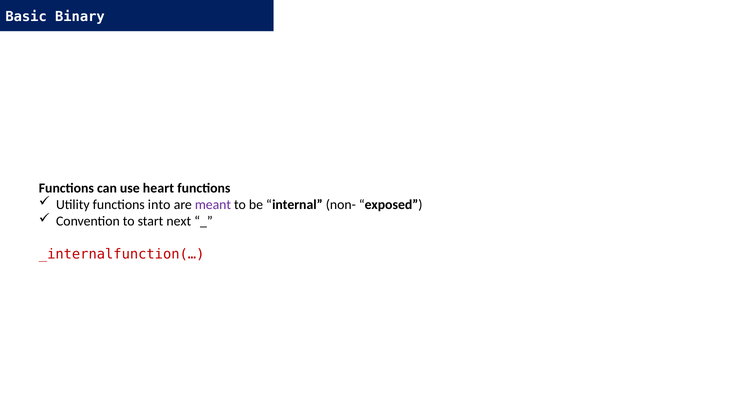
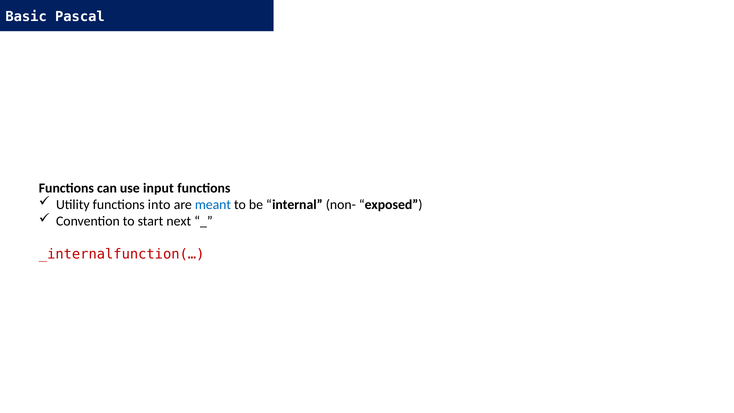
Binary: Binary -> Pascal (80, 17)
heart: heart -> input (158, 188)
meant colour: purple -> blue (213, 205)
